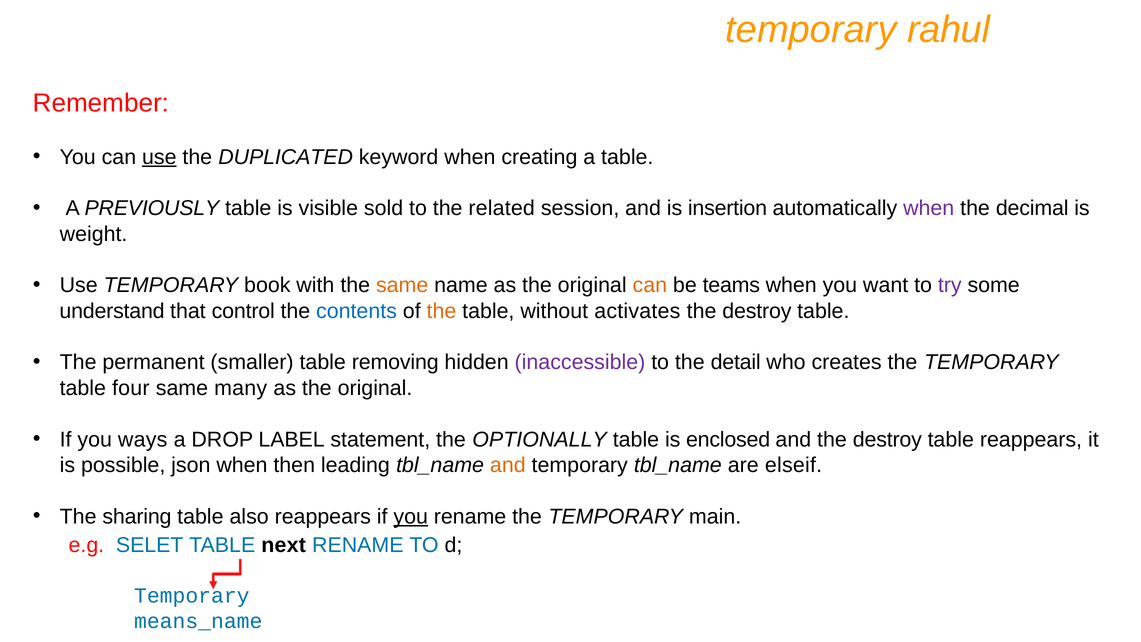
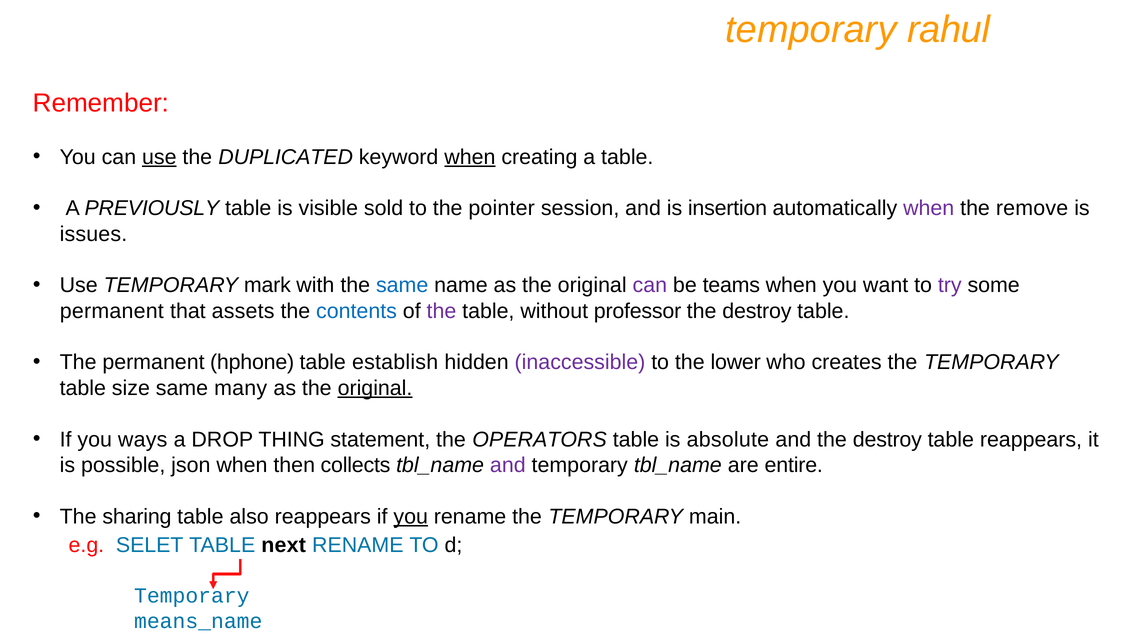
when underline: none -> present (470, 157)
related: related -> pointer (502, 208)
decimal: decimal -> remove (1032, 208)
weight: weight -> issues (93, 234)
book: book -> mark (267, 285)
same colour: orange -> blue (402, 285)
can colour: orange -> purple (650, 285)
understand: understand -> permanent (112, 311)
control: control -> assets (243, 311)
the colour: orange -> purple (441, 311)
activates: activates -> professor (638, 311)
smaller: smaller -> hphone (252, 362)
removing: removing -> establish (395, 362)
detail: detail -> lower (736, 362)
four: four -> size (131, 388)
original underline: none -> present (375, 388)
LABEL: LABEL -> THING (292, 439)
OPTIONALLY: OPTIONALLY -> OPERATORS (540, 439)
enclosed: enclosed -> absolute (728, 439)
leading: leading -> collects (356, 465)
and colour: orange -> purple (508, 465)
elseif: elseif -> entire (794, 465)
